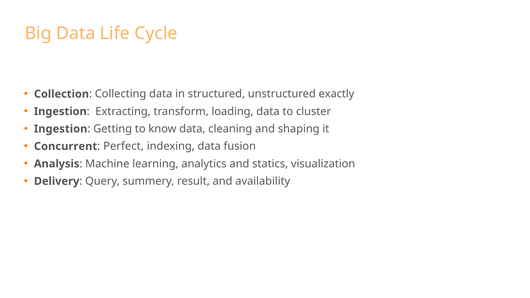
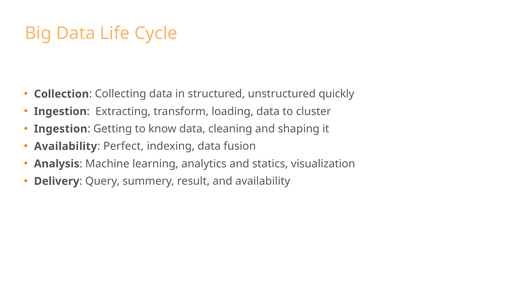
exactly: exactly -> quickly (336, 94)
Concurrent: Concurrent -> Availability (66, 146)
